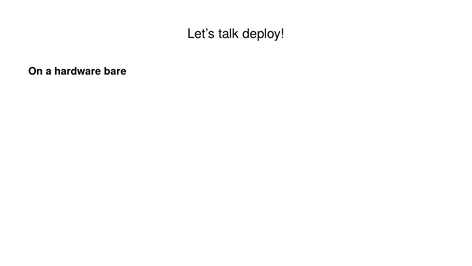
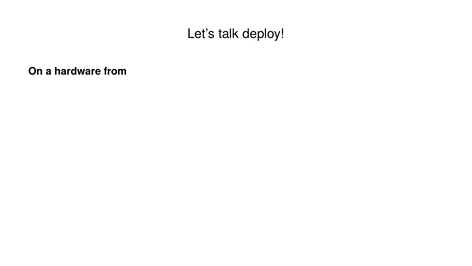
bare: bare -> from (115, 71)
